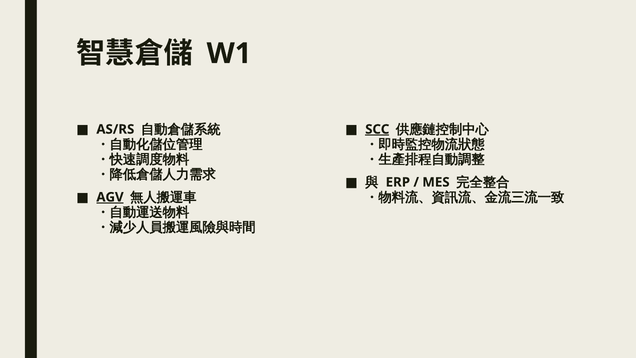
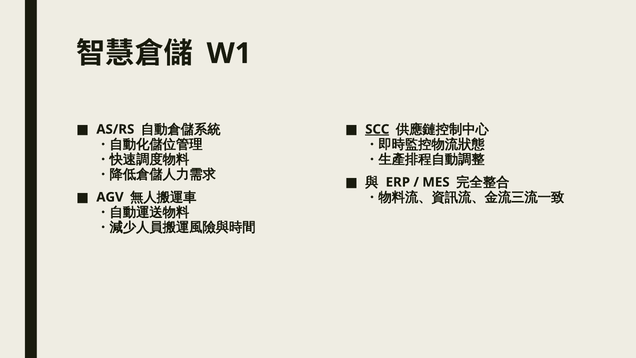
AGV underline: present -> none (110, 197)
